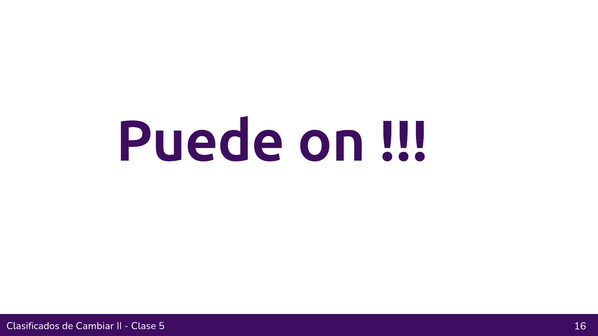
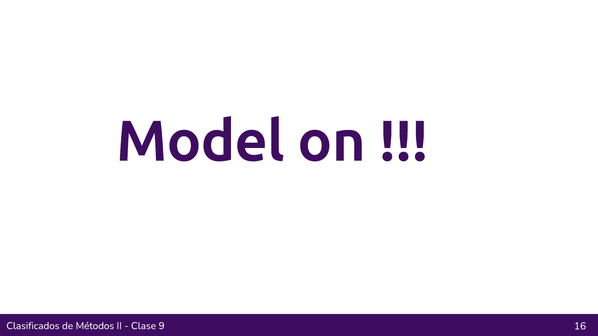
Puede: Puede -> Model (200, 142)
Cambiar: Cambiar -> Métodos (95, 326)
5: 5 -> 9 (162, 326)
